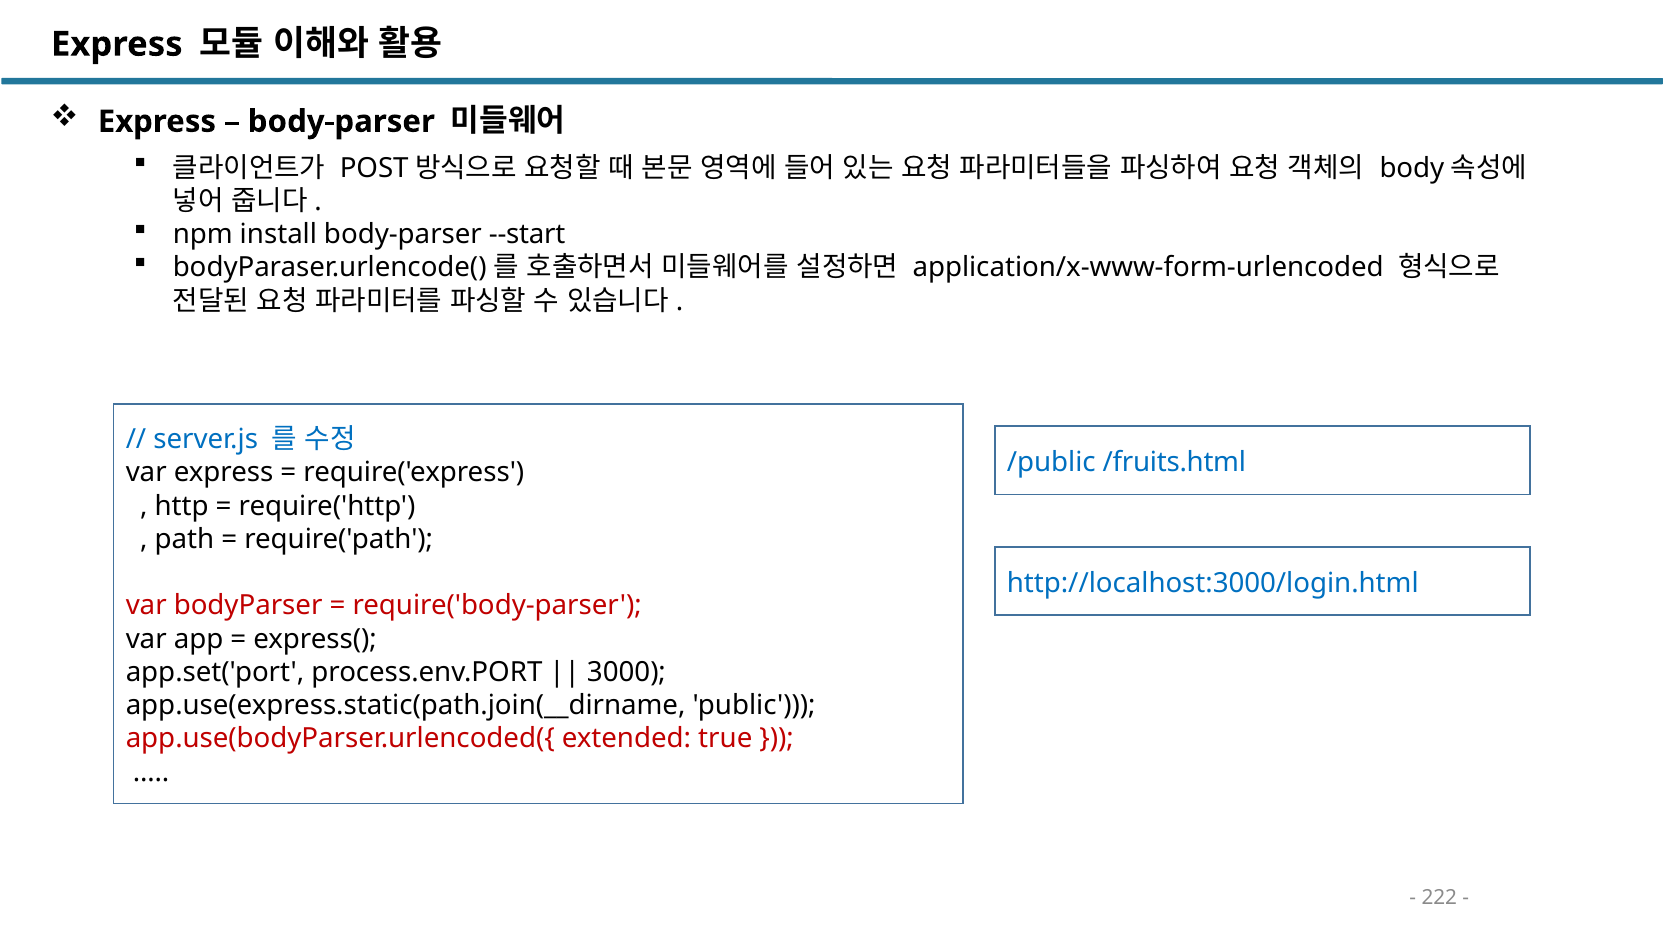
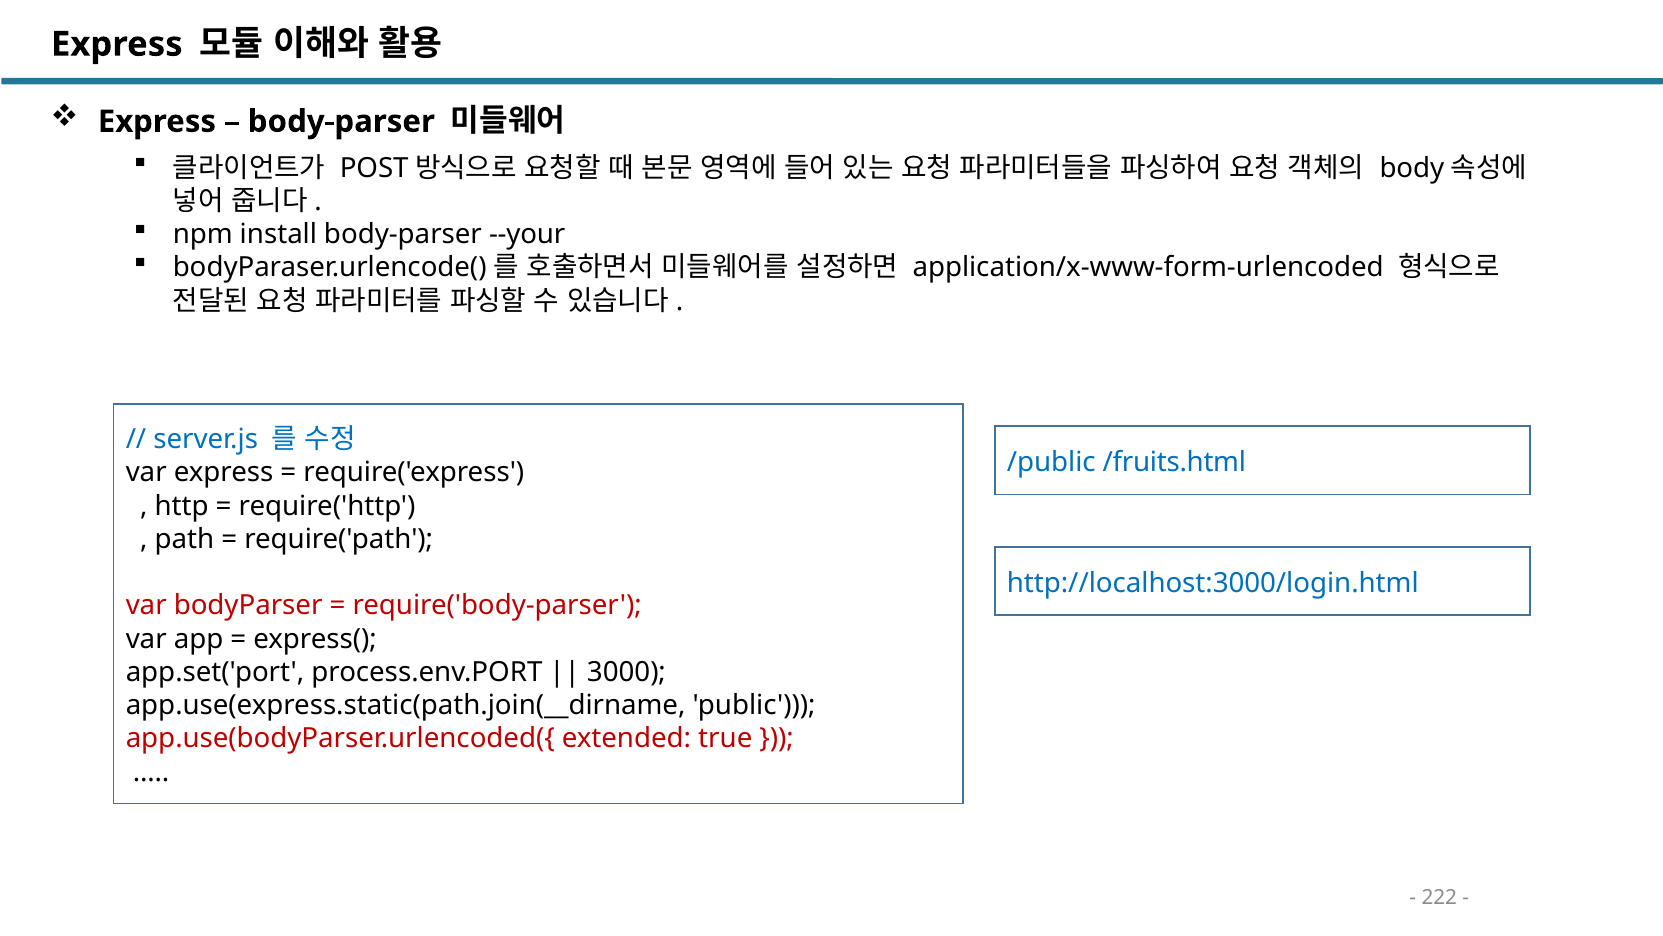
--start: --start -> --your (527, 234)
